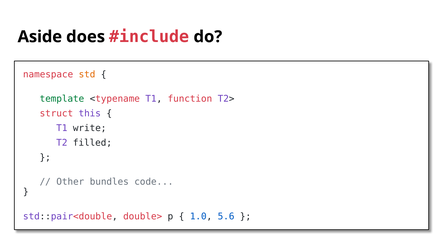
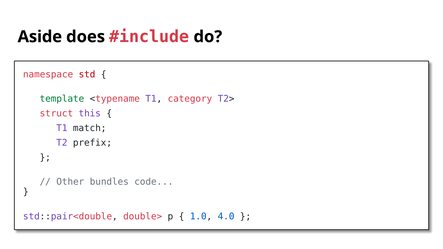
std colour: orange -> red (87, 74)
function: function -> category (190, 99)
write: write -> match (90, 128)
filled: filled -> prefix (92, 143)
5.6: 5.6 -> 4.0 (226, 217)
